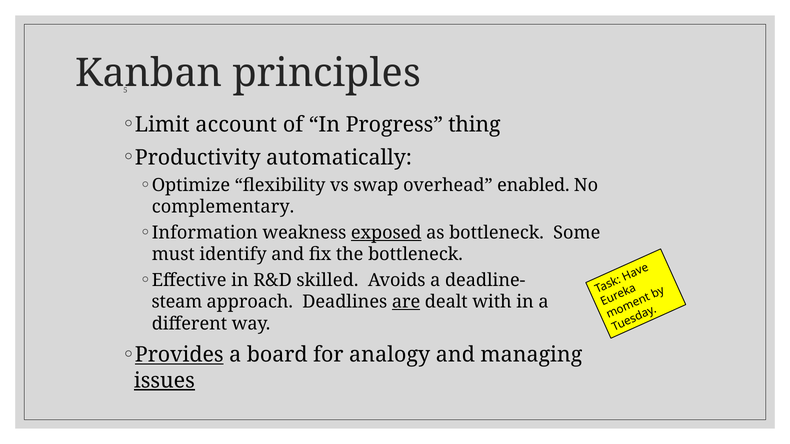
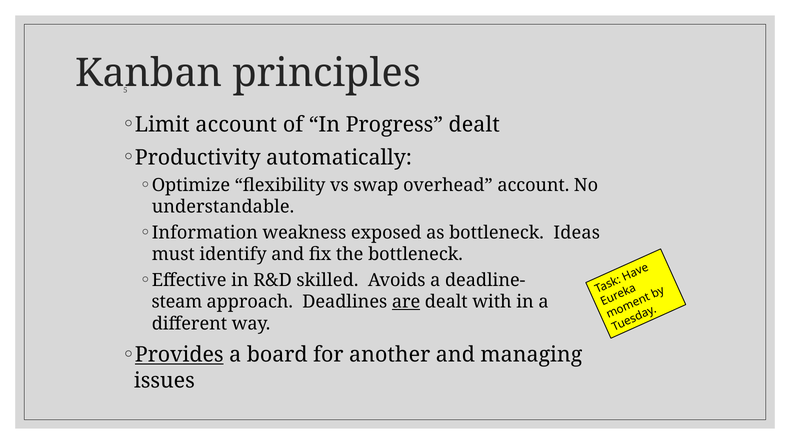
Progress thing: thing -> dealt (474, 125)
overhead enabled: enabled -> account (533, 185)
complementary: complementary -> understandable (223, 207)
exposed underline: present -> none (386, 233)
Some: Some -> Ideas (577, 233)
analogy: analogy -> another (390, 355)
issues underline: present -> none (164, 381)
